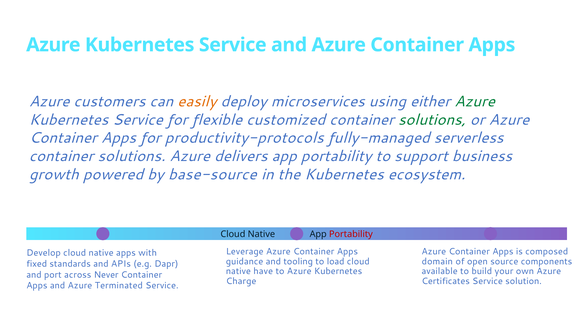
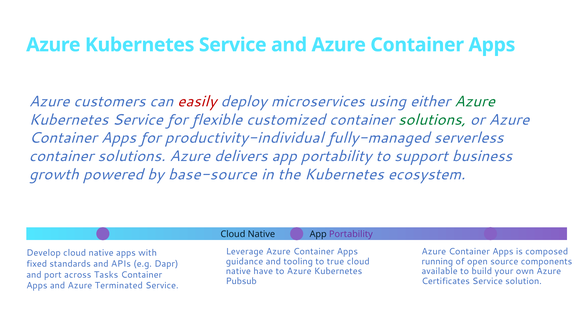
easily colour: orange -> red (197, 102)
productivity-protocols: productivity-protocols -> productivity-individual (244, 138)
Portability colour: red -> purple (351, 234)
load: load -> true (335, 261)
domain: domain -> running (437, 261)
Never: Never -> Tasks (106, 275)
Charge: Charge -> Pubsub (241, 281)
